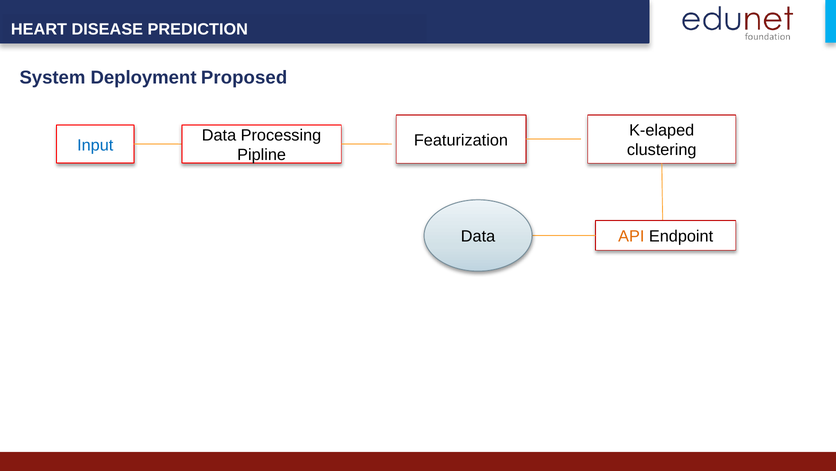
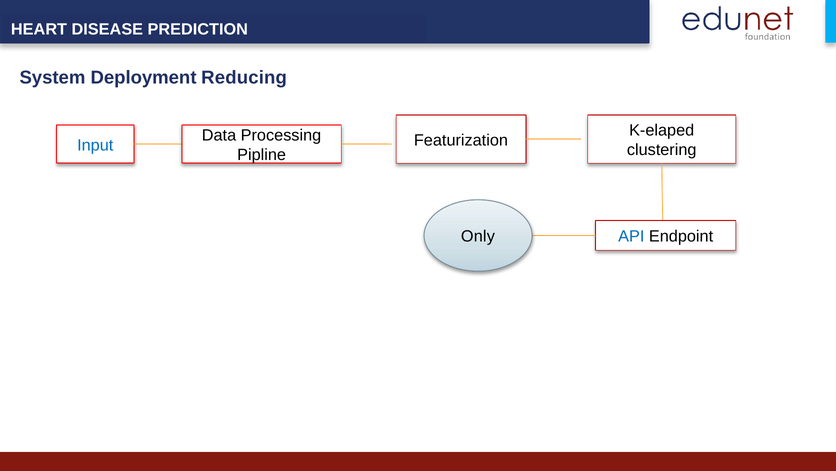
Proposed: Proposed -> Reducing (244, 77)
Data: Data -> Only (478, 236)
API colour: orange -> blue (631, 236)
